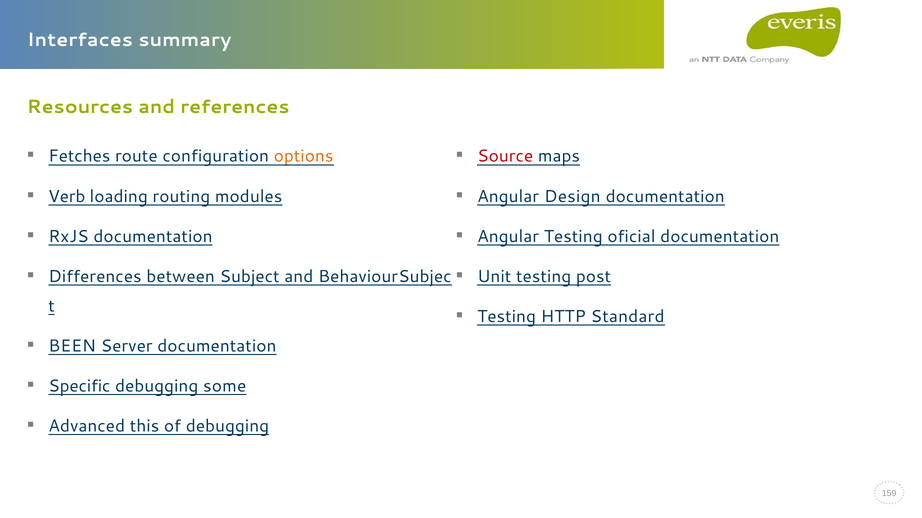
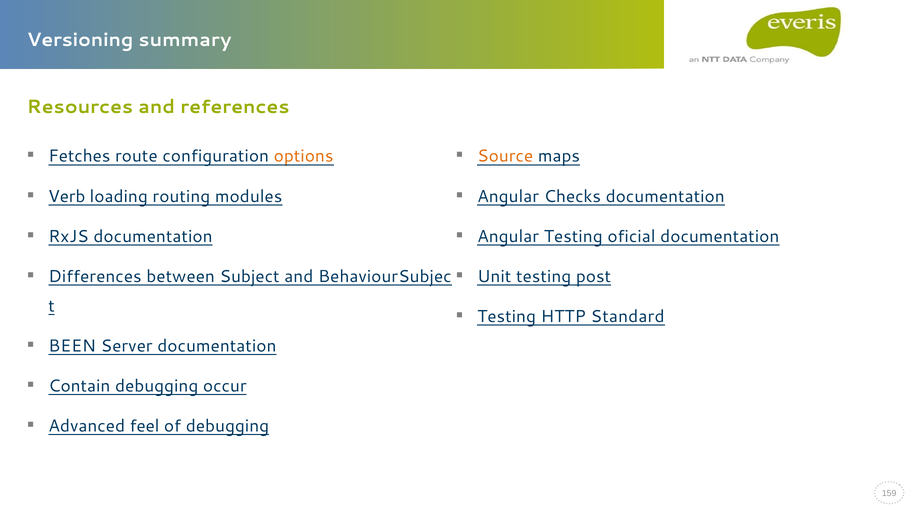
Interfaces: Interfaces -> Versioning (80, 40)
Source colour: red -> orange (505, 156)
Design: Design -> Checks (572, 197)
Specific: Specific -> Contain (79, 386)
some: some -> occur (225, 386)
this: this -> feel (145, 426)
